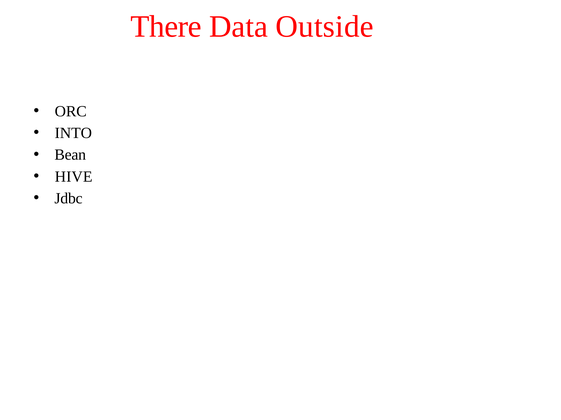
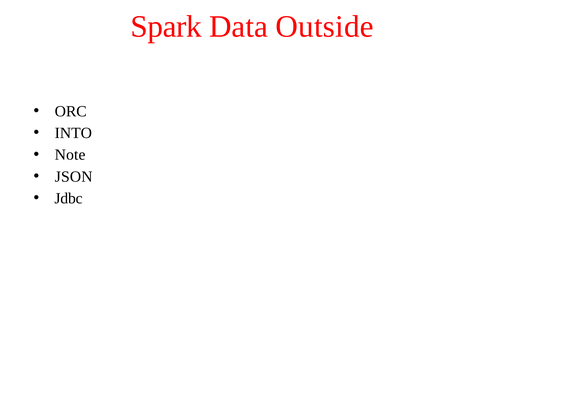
There: There -> Spark (166, 27)
Bean: Bean -> Note (70, 155)
HIVE: HIVE -> JSON (74, 177)
